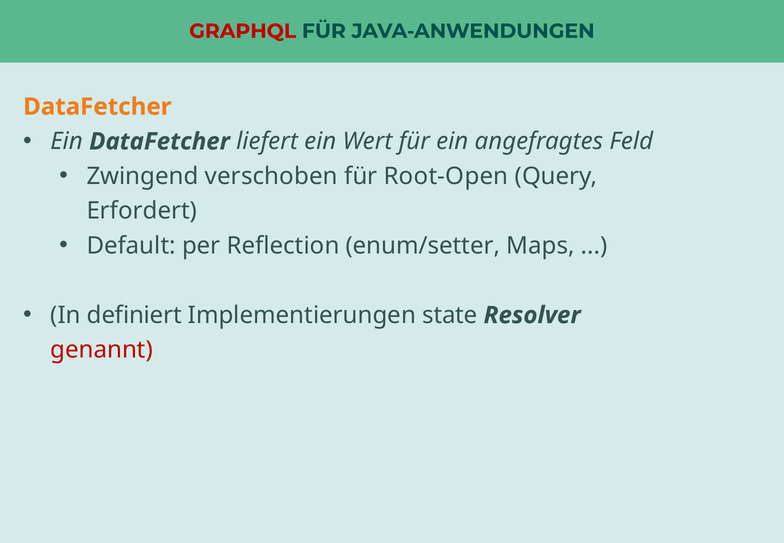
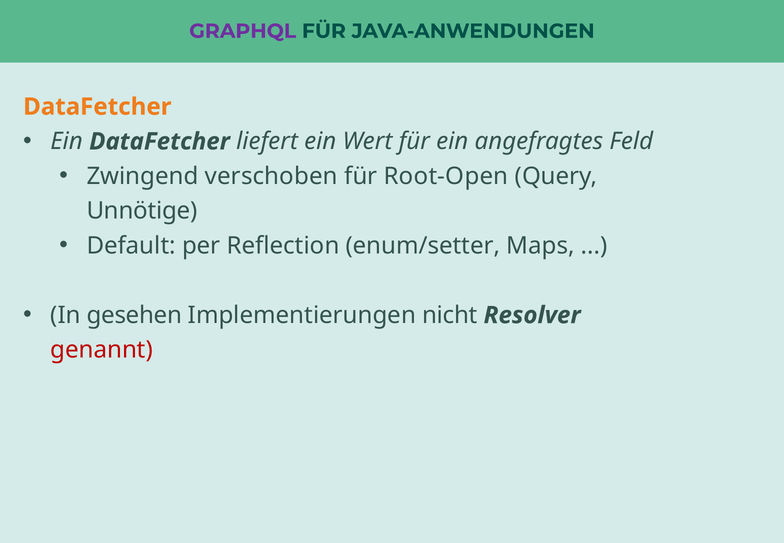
GRAPHQL colour: red -> purple (243, 31)
Erfordert: Erfordert -> Unnötige (142, 211)
definiert: definiert -> gesehen (134, 315)
state: state -> nicht (450, 315)
